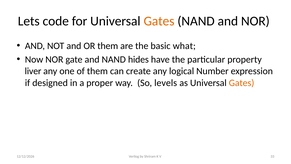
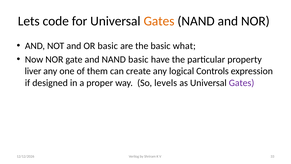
OR them: them -> basic (108, 46)
NAND hides: hides -> basic (138, 59)
Number: Number -> Controls (212, 71)
Gates colour: orange -> purple (242, 83)
